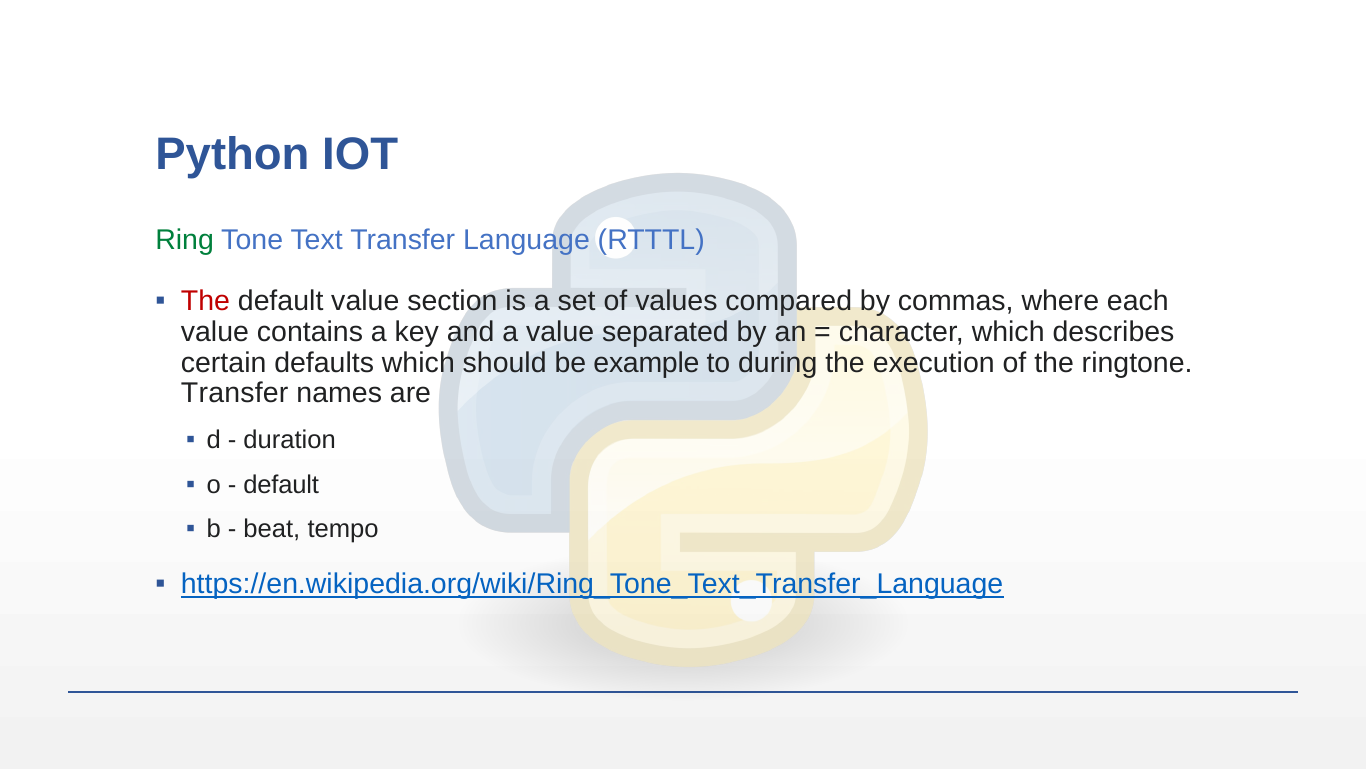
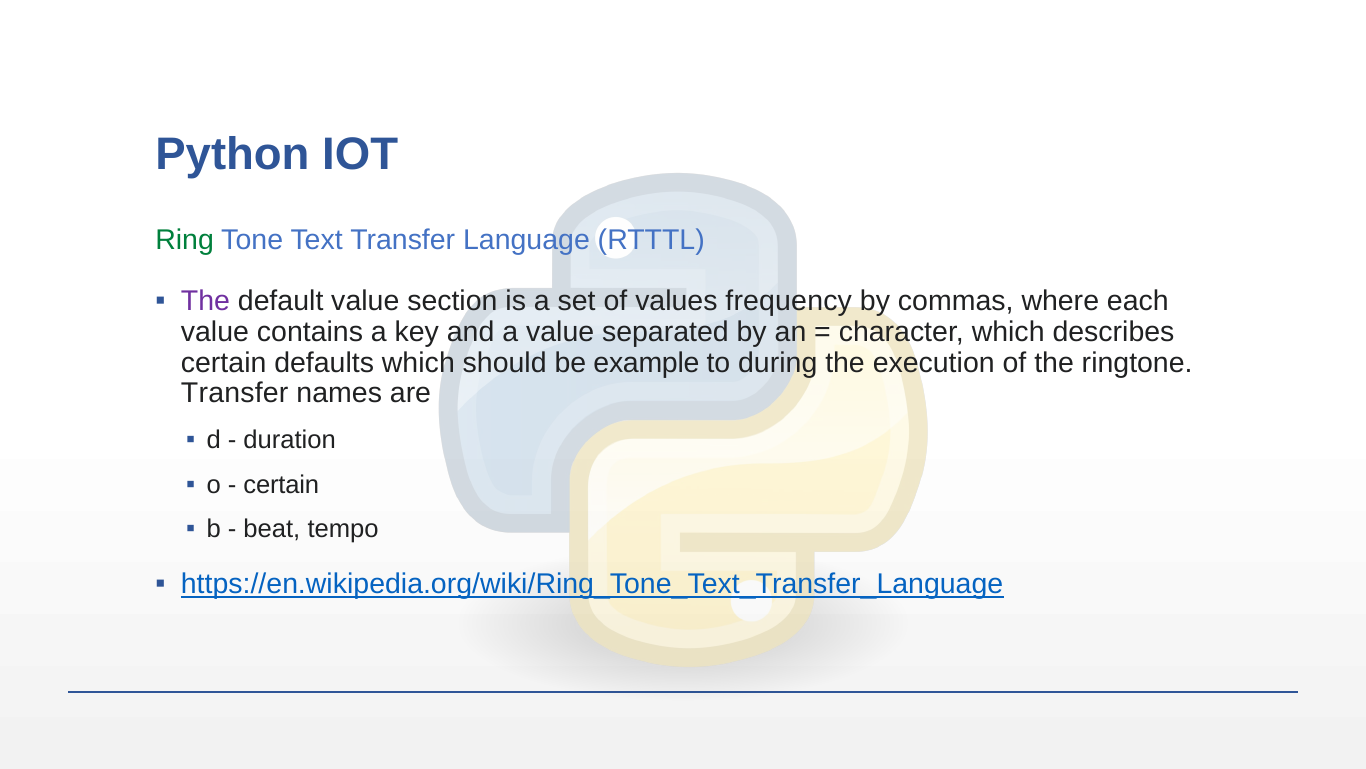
The colour: red -> purple (205, 301)
compared: compared -> frequency (789, 301)
default: default -> certain (281, 484)
